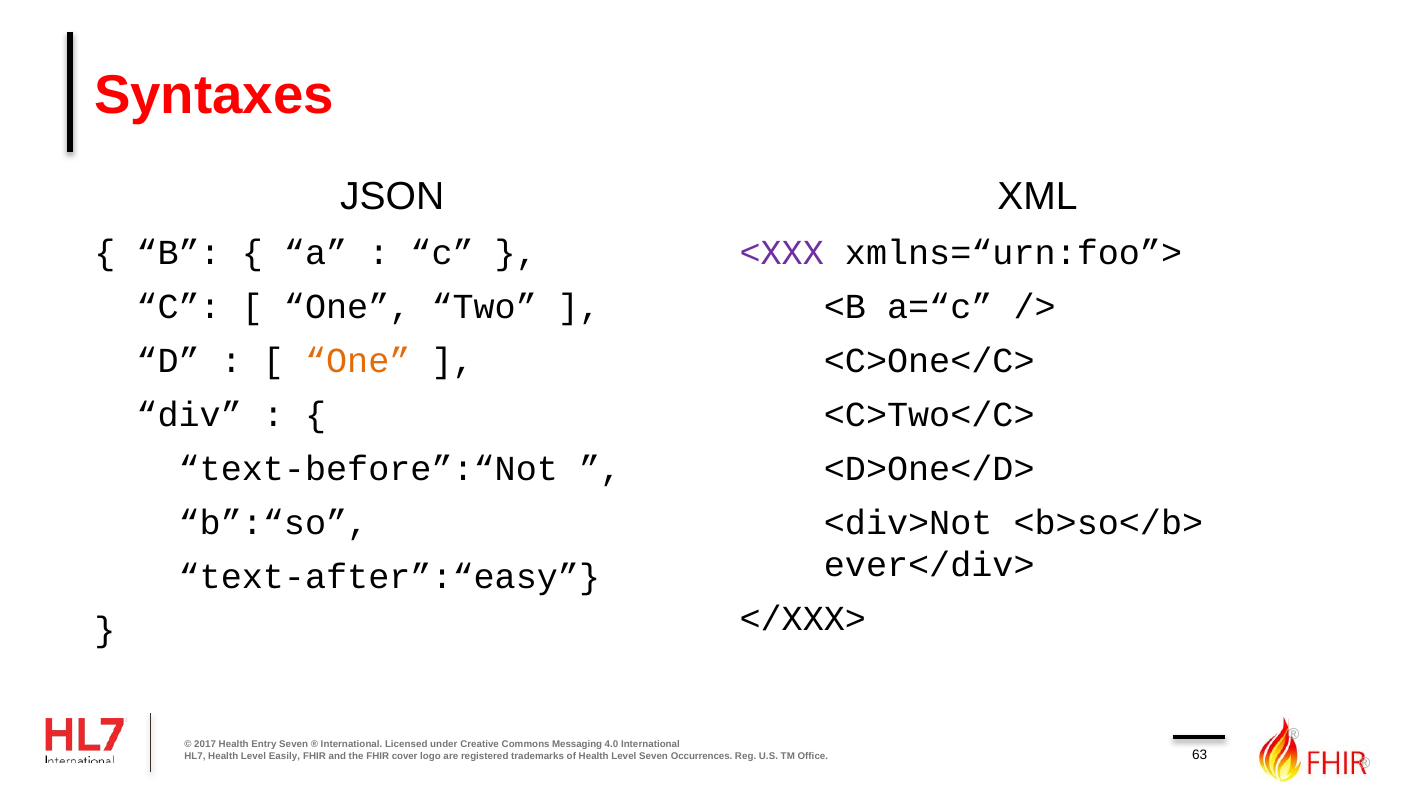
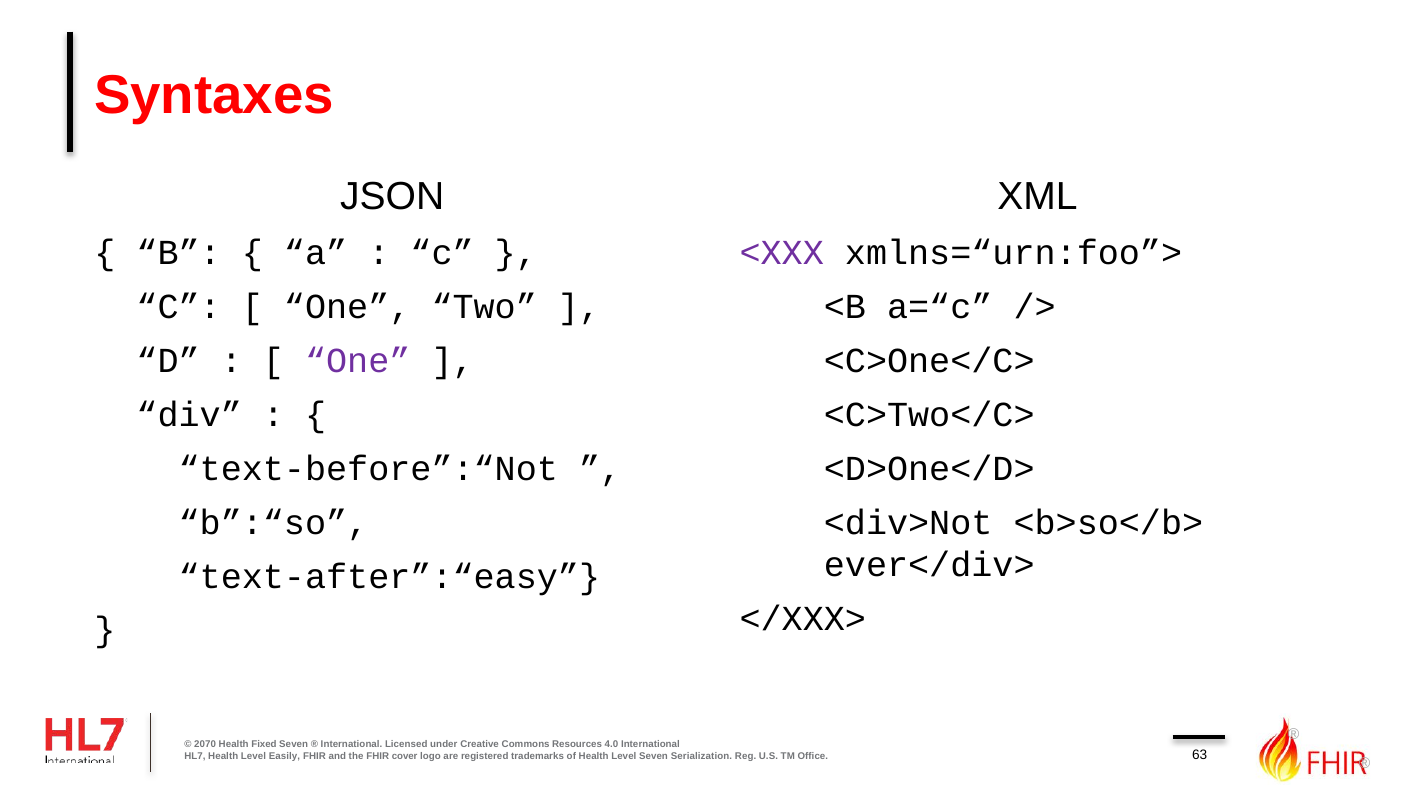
One colour: orange -> purple (358, 360)
2017: 2017 -> 2070 (205, 744)
Entry: Entry -> Fixed (264, 744)
Messaging: Messaging -> Resources (577, 744)
Occurrences: Occurrences -> Serialization (701, 756)
